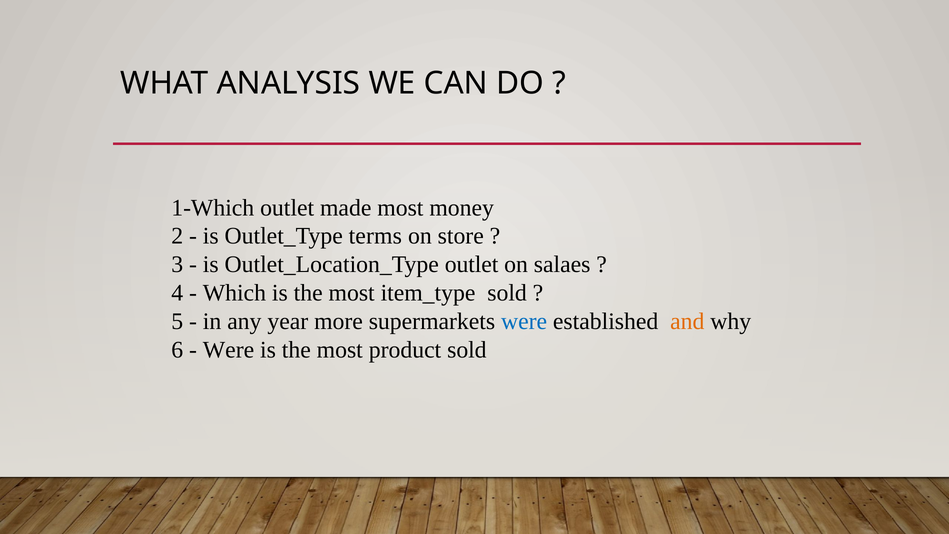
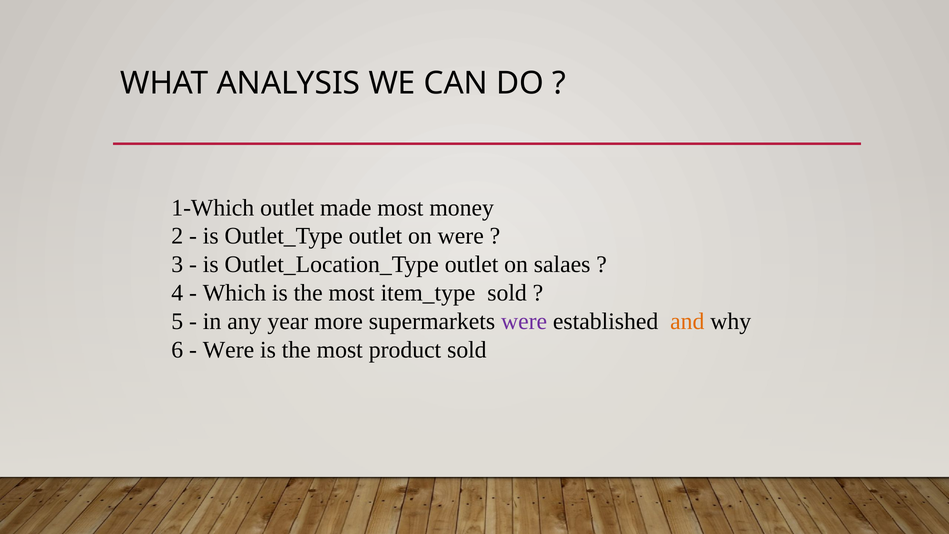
Outlet_Type terms: terms -> outlet (375, 236)
on store: store -> were (461, 236)
were colour: blue -> purple (524, 321)
